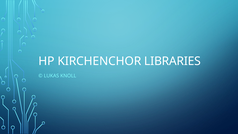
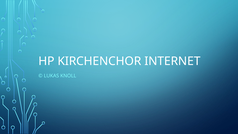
LIBRARIES: LIBRARIES -> INTERNET (172, 61)
